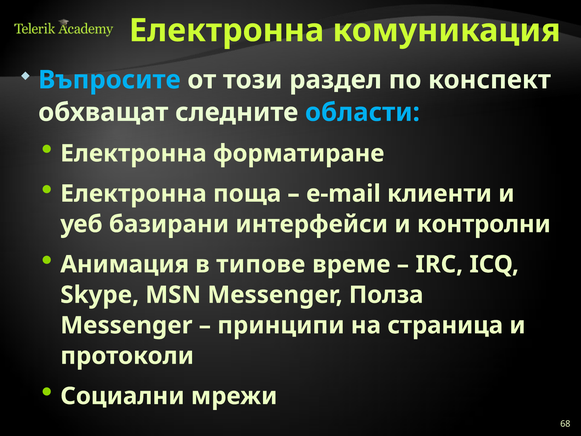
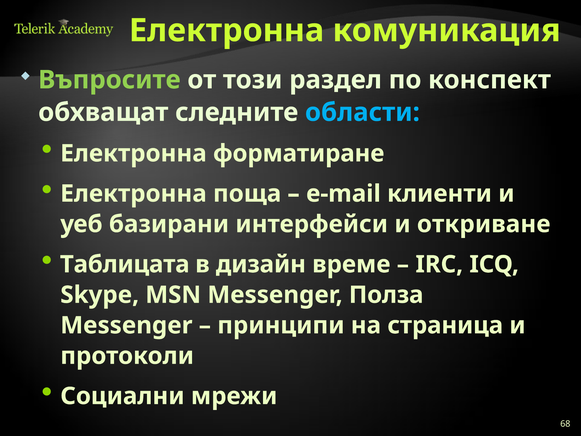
Въпросите colour: light blue -> light green (109, 80)
контролни: контролни -> откриване (484, 224)
Анимация: Анимация -> Таблицата (125, 264)
типове: типове -> дизайн (261, 264)
